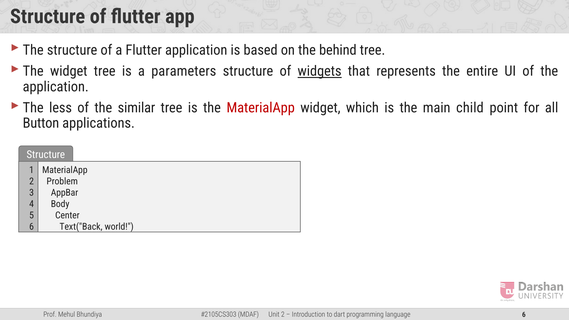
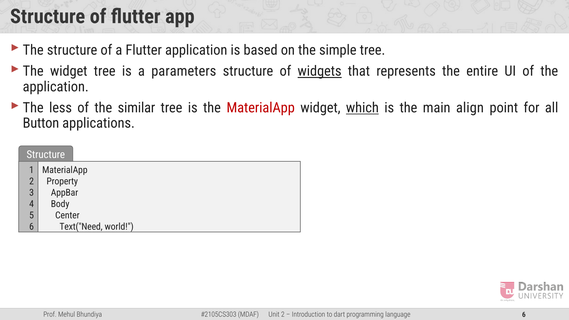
behind: behind -> simple (338, 50)
which underline: none -> present (362, 108)
child: child -> align (470, 108)
Problem: Problem -> Property (62, 181)
Text("Back: Text("Back -> Text("Need (81, 227)
